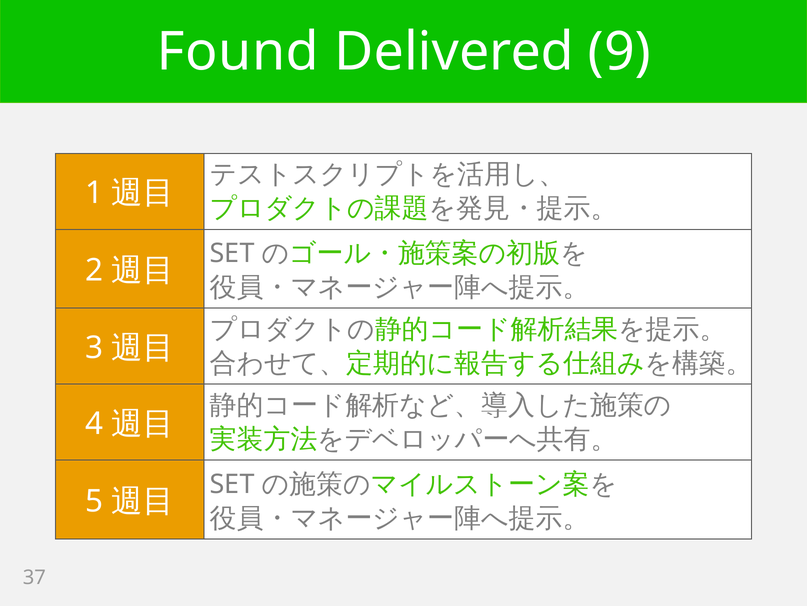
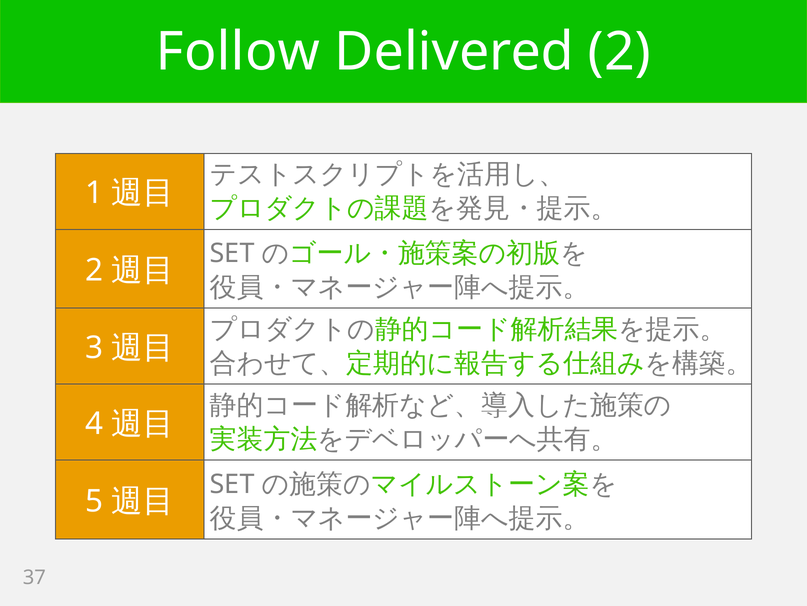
Found: Found -> Follow (238, 52)
Delivered 9: 9 -> 2 (619, 52)
